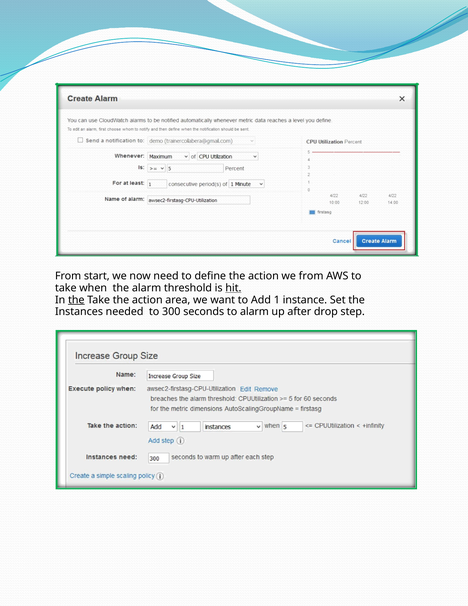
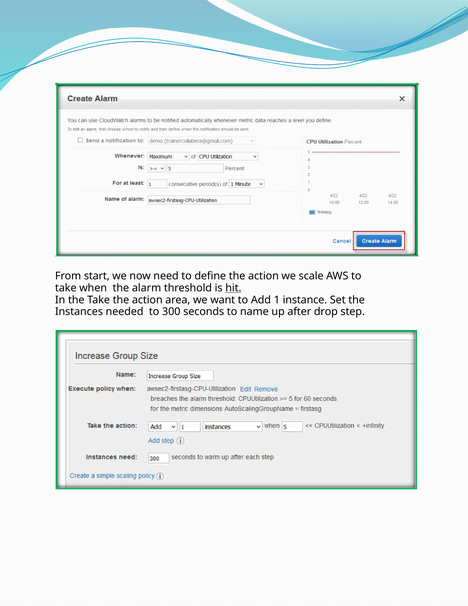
we from: from -> scale (311, 276)
the underline: present -> none (76, 300)
to alarm: alarm -> name (254, 311)
